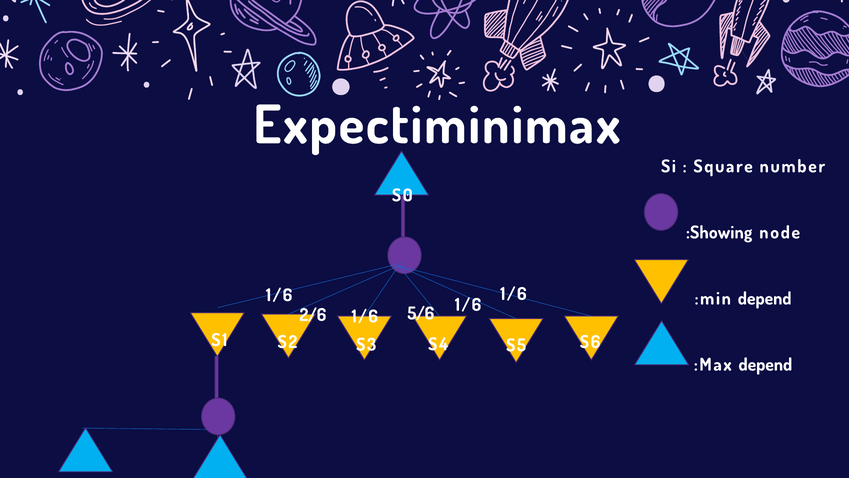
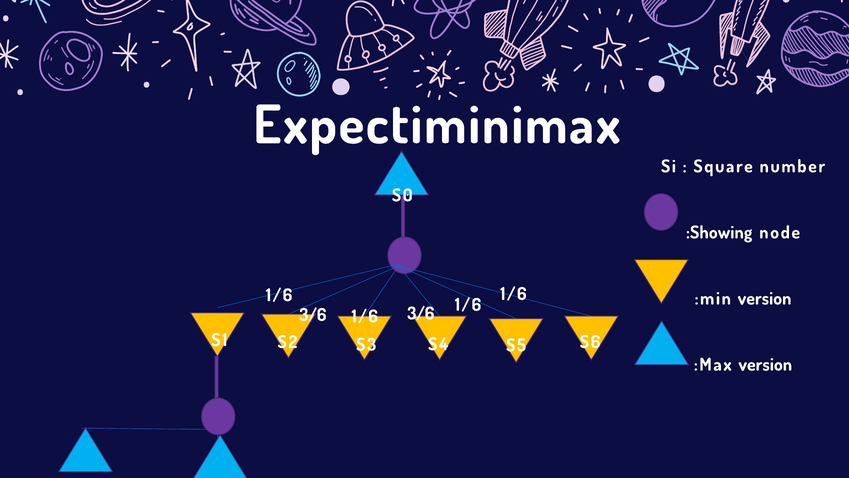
:min depend: depend -> version (765, 298)
2/6: 2/6 -> 3/6 (313, 315)
5/6: 5/6 -> 3/6 (421, 313)
:Max depend: depend -> version (765, 364)
